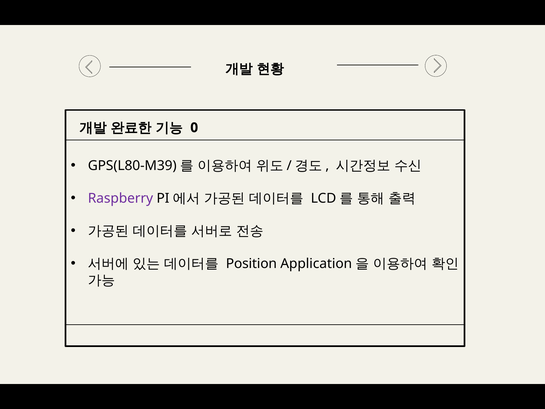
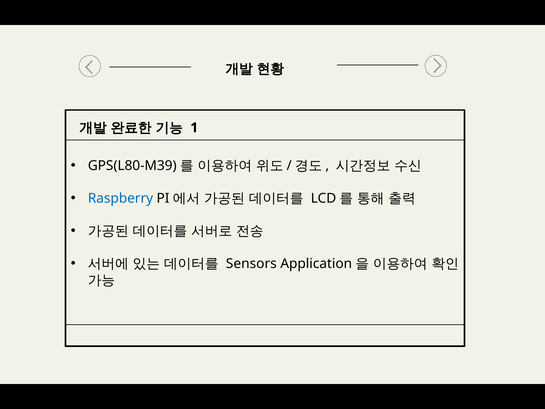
0: 0 -> 1 (194, 128)
Raspberry colour: purple -> blue (120, 198)
Position: Position -> Sensors (251, 264)
